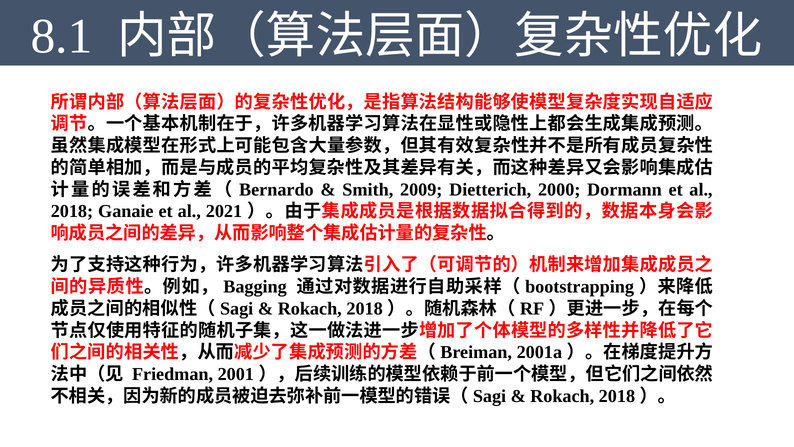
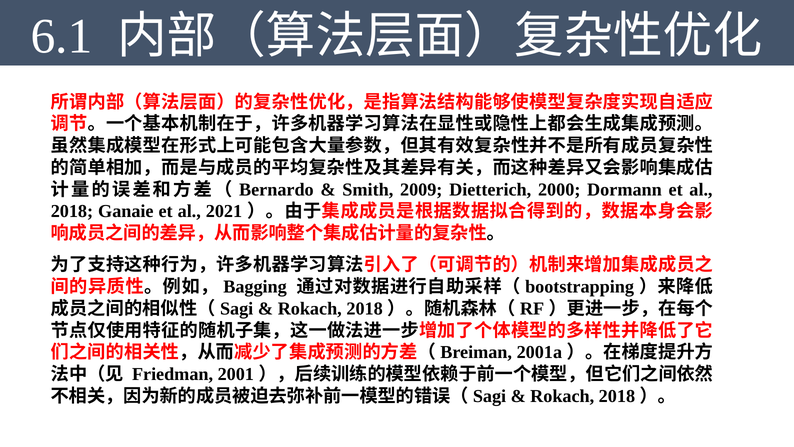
8.1: 8.1 -> 6.1 (62, 36)
